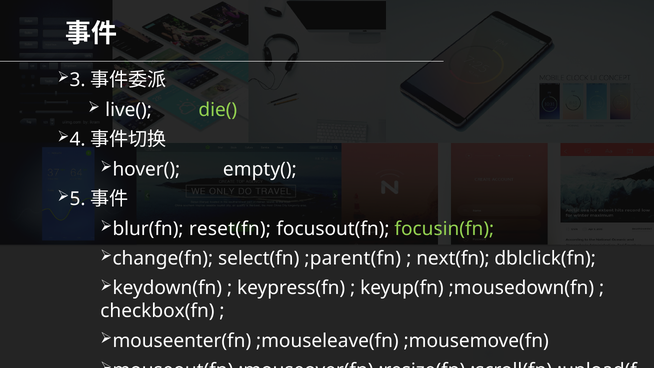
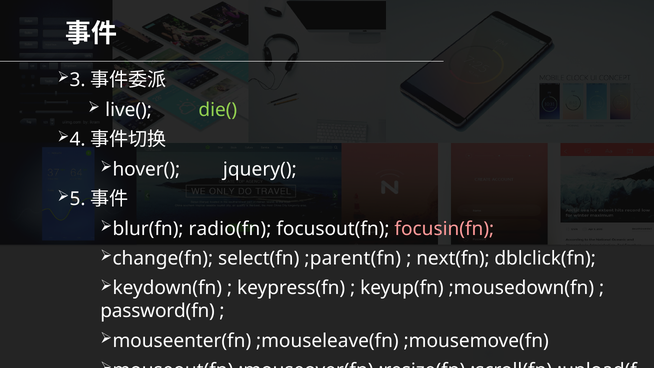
empty(: empty( -> jquery( (260, 169)
reset(fn: reset(fn -> radio(fn (230, 229)
focusin(fn colour: light green -> pink (444, 229)
checkbox(fn: checkbox(fn -> password(fn (158, 311)
